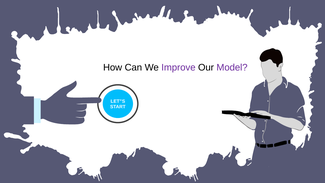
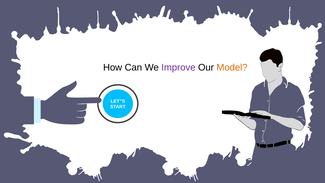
Model colour: purple -> orange (232, 67)
